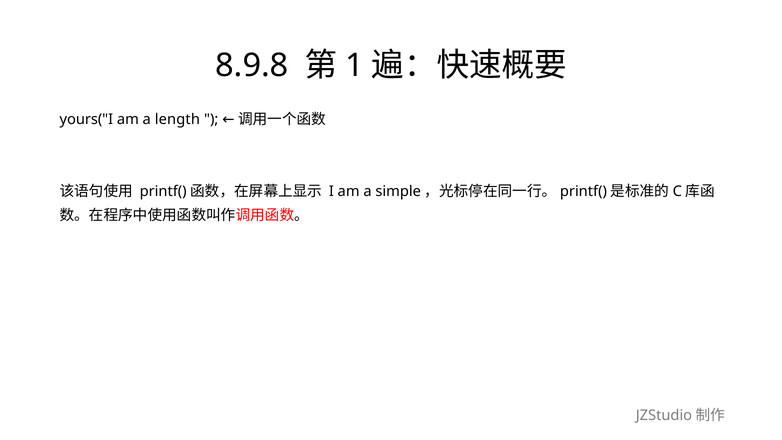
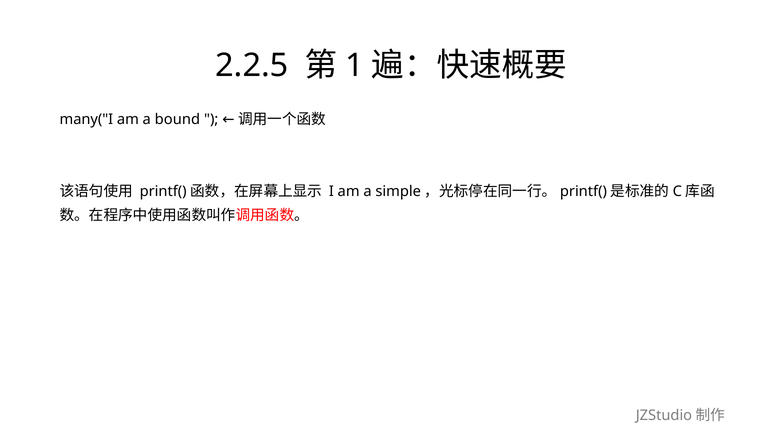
8.9.8: 8.9.8 -> 2.2.5 (252, 66)
yours("I: yours("I -> many("I (86, 119)
length: length -> bound (177, 119)
